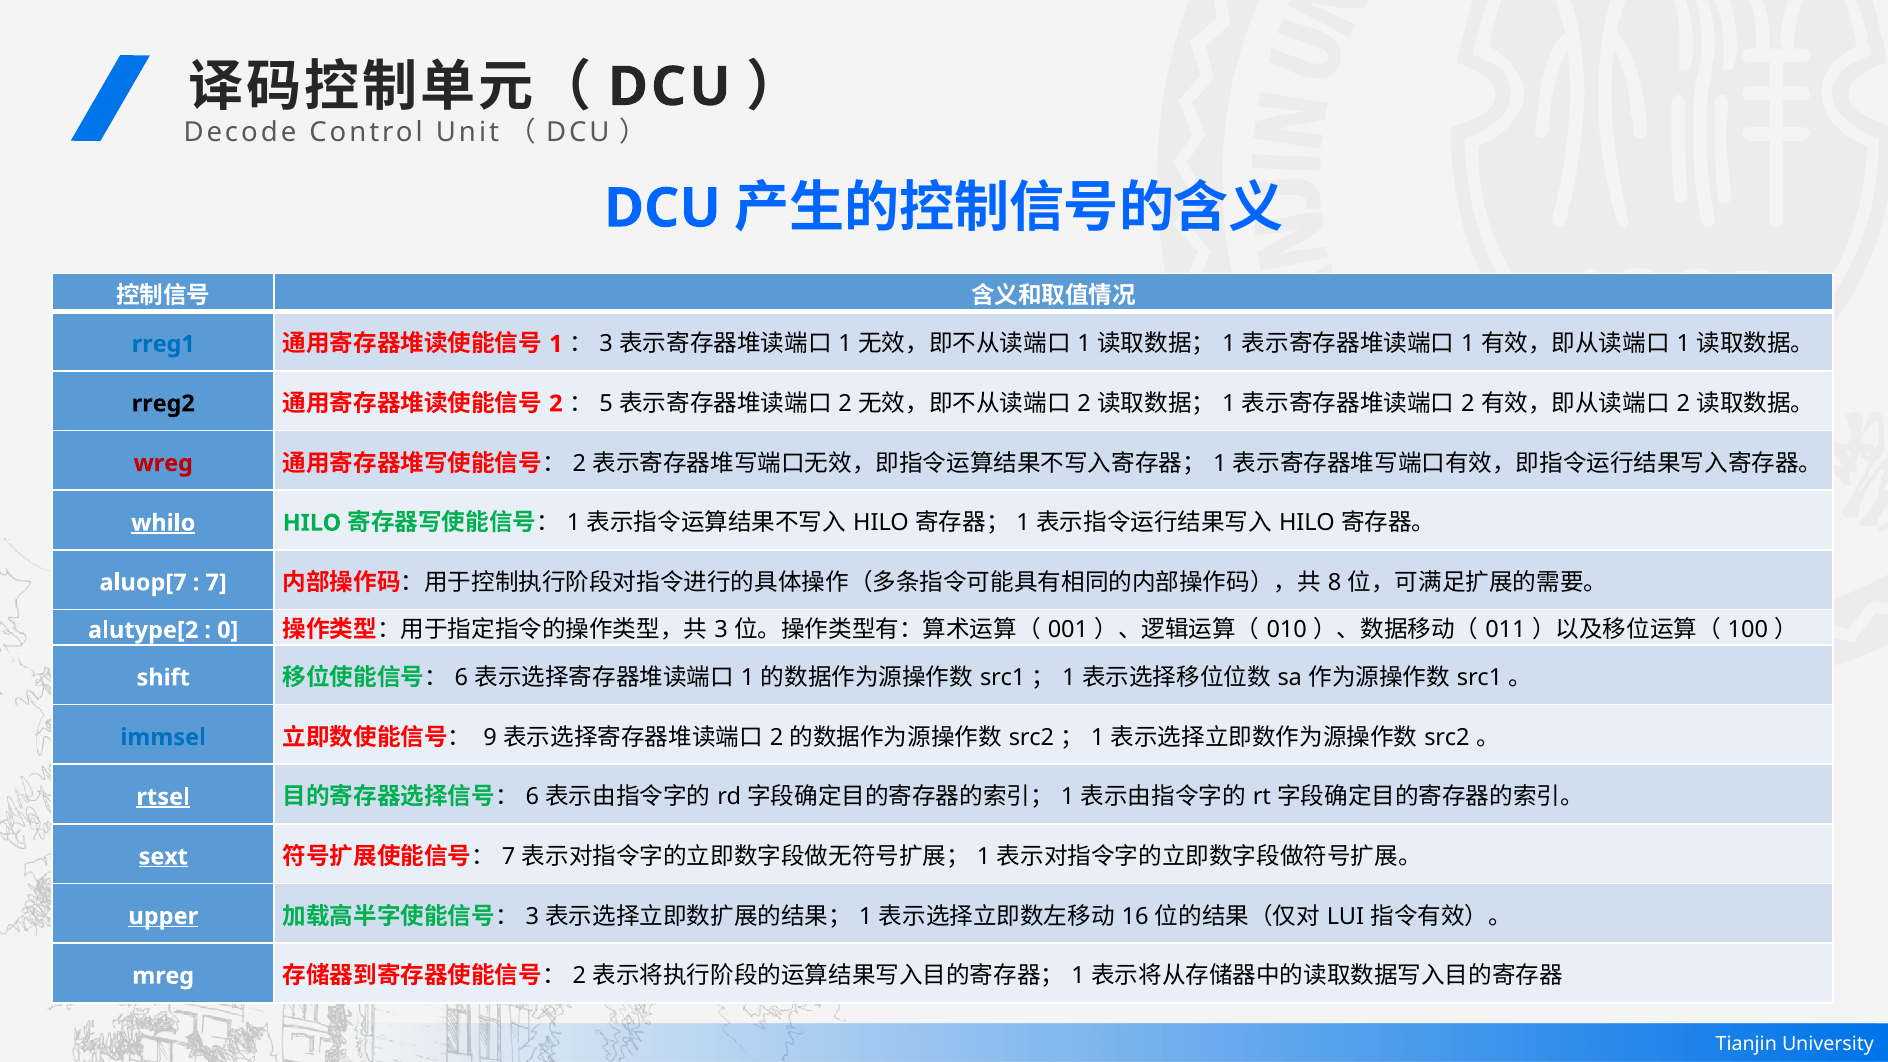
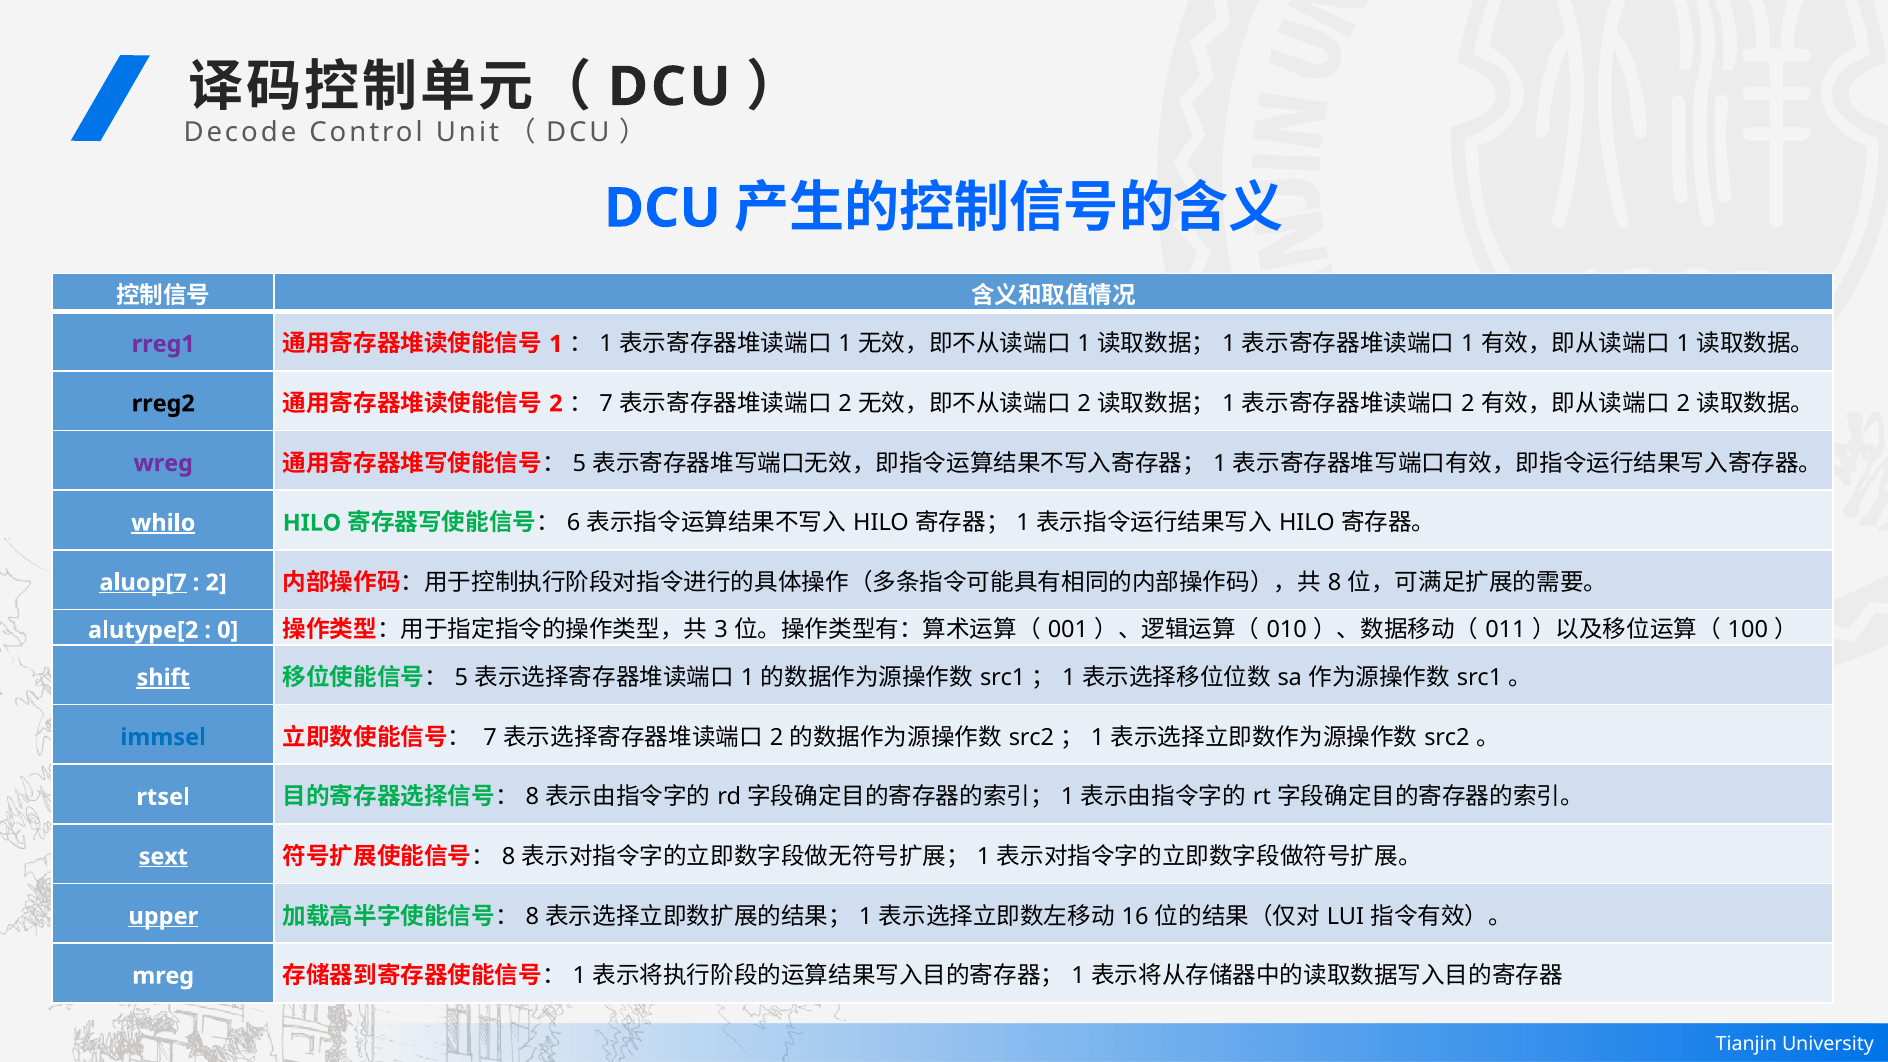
rreg1 colour: blue -> purple (163, 344)
3: 3 -> 1 (606, 344)
5: 5 -> 7 (606, 404)
wreg colour: red -> purple (163, 463)
2: 2 -> 5 (579, 463)
1: 1 -> 6 (574, 523)
aluop[7 underline: none -> present (143, 583)
7: 7 -> 2 (216, 583)
shift underline: none -> present (163, 678)
6: 6 -> 5 (461, 678)
9: 9 -> 7 (490, 737)
rtsel underline: present -> none (163, 797)
6: 6 -> 8 (532, 797)
7: 7 -> 8 (509, 857)
3: 3 -> 8 (532, 916)
2: 2 -> 1 (579, 976)
